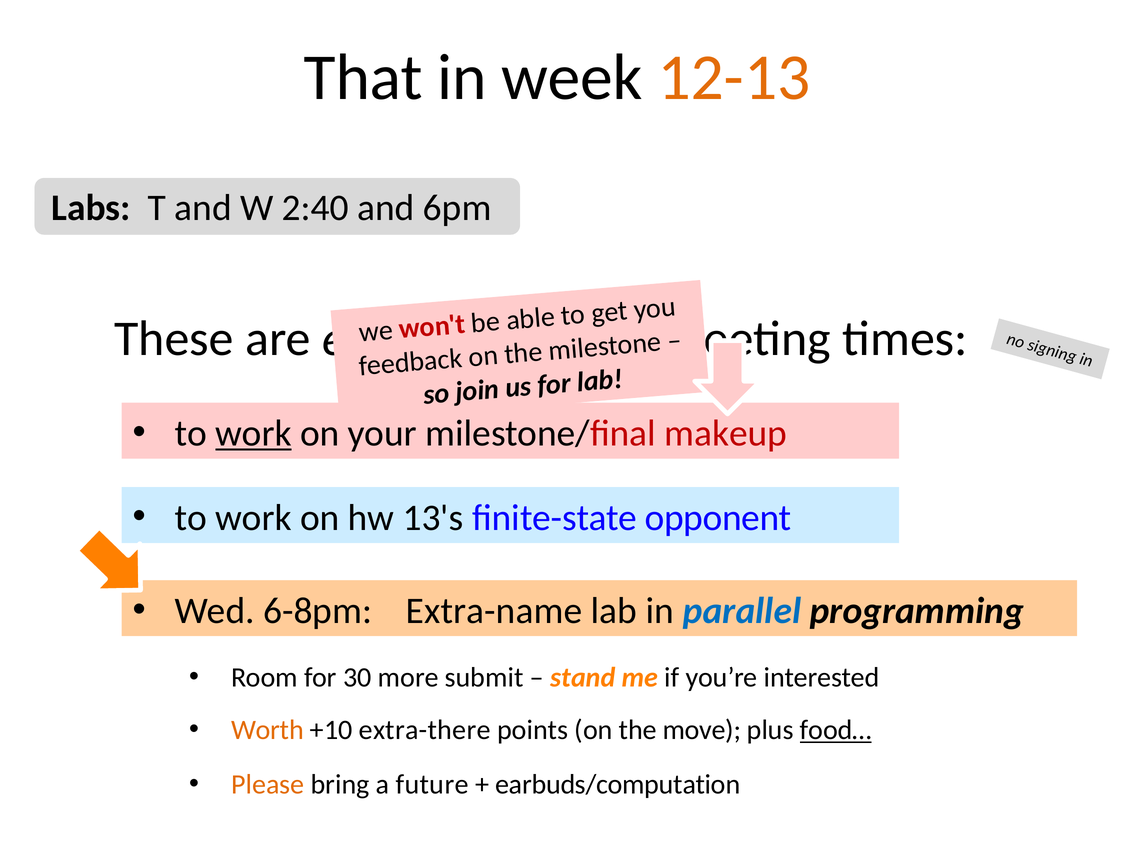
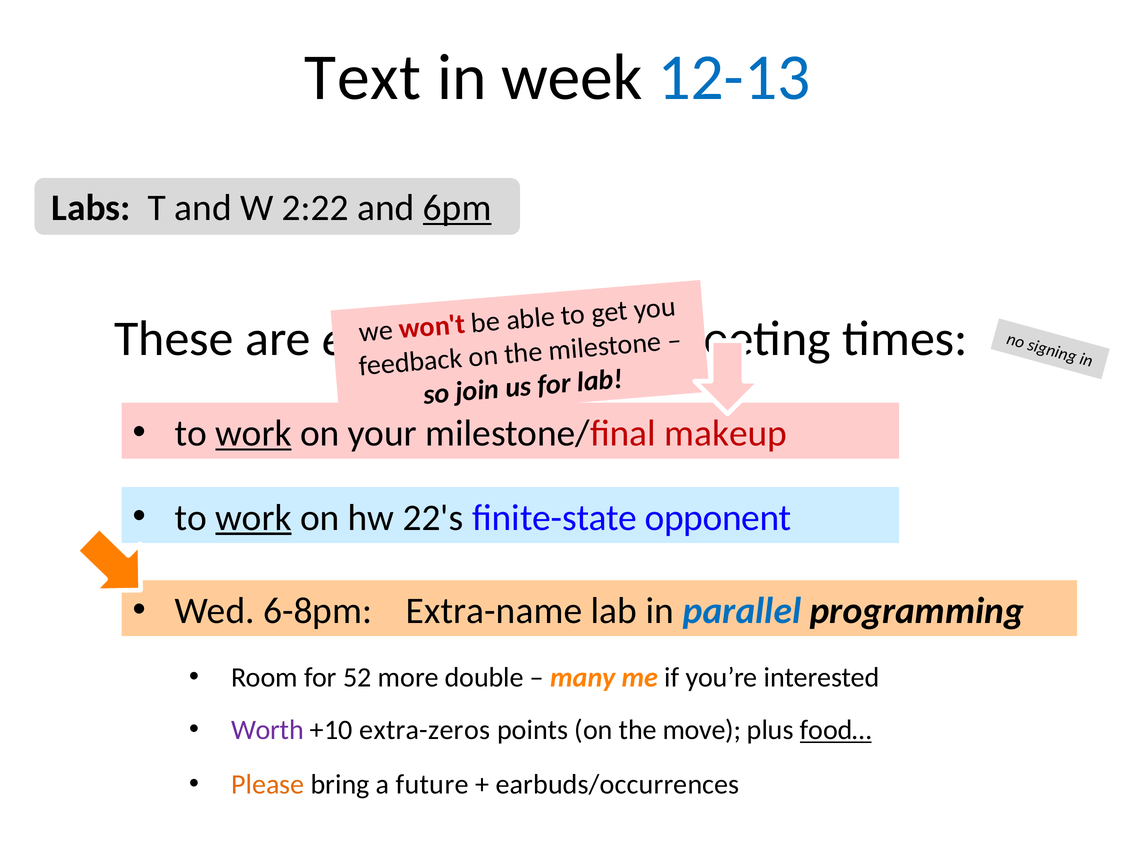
That: That -> Text (363, 78)
12-13 colour: orange -> blue (734, 78)
2:40: 2:40 -> 2:22 (315, 208)
6pm underline: none -> present (457, 208)
work underline: none -> present (253, 518)
13's: 13's -> 22's (433, 518)
30: 30 -> 52 (357, 677)
submit: submit -> double (484, 677)
stand: stand -> many (583, 677)
Worth colour: orange -> purple (268, 730)
extra-there: extra-there -> extra-zeros (425, 730)
earbuds/computation: earbuds/computation -> earbuds/occurrences (618, 784)
